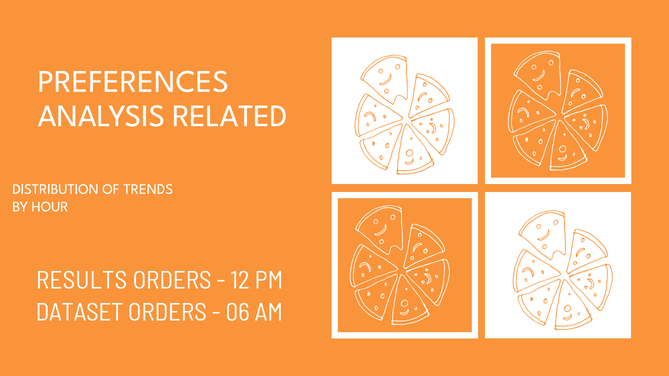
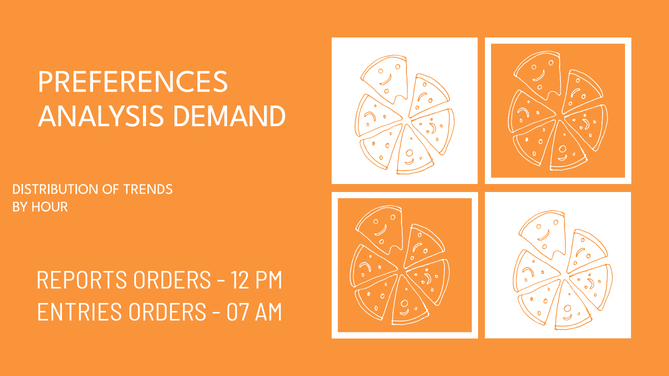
RELATED: RELATED -> DEMAND (230, 116)
RESULTS: RESULTS -> REPORTS (82, 281)
DATASET: DATASET -> ENTRIES (79, 313)
06: 06 -> 07 (238, 313)
